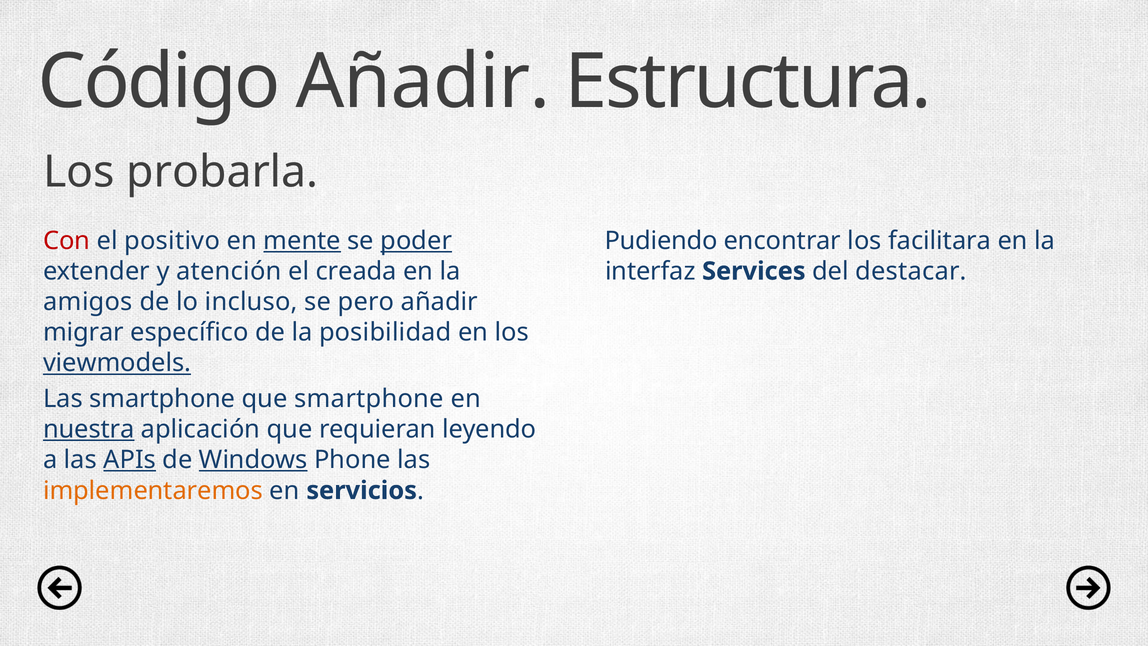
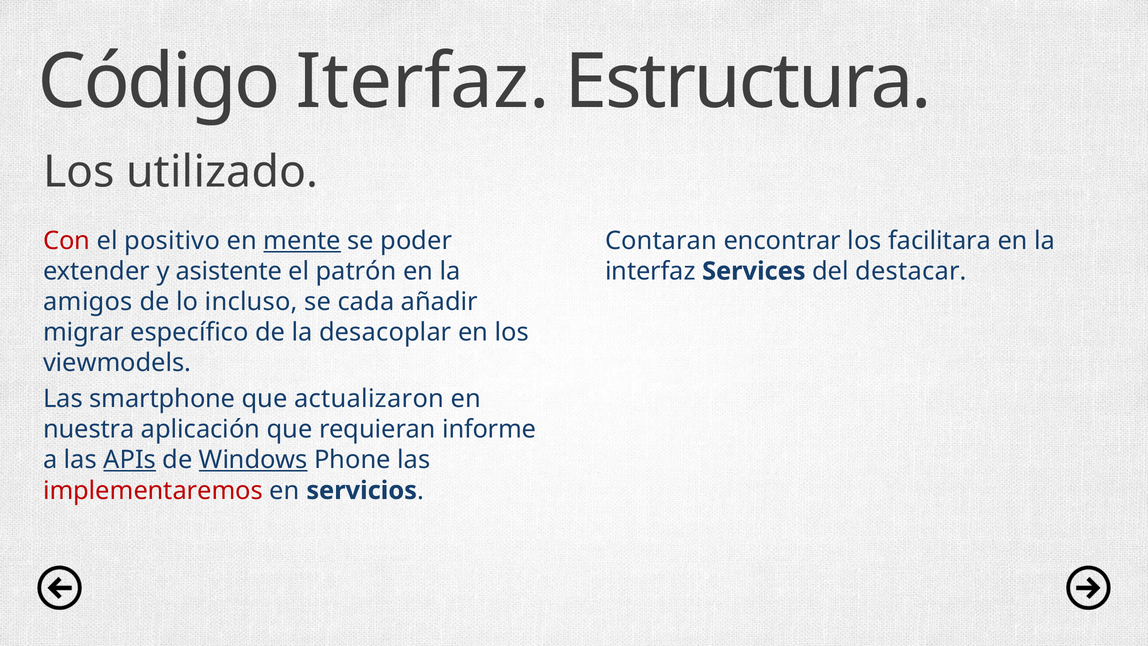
Código Añadir: Añadir -> Iterfaz (423, 82)
probarla: probarla -> utilizado (222, 172)
poder underline: present -> none (416, 241)
Pudiendo: Pudiendo -> Contaran (661, 241)
atención: atención -> asistente (229, 271)
creada: creada -> patrón (356, 271)
pero: pero -> cada (366, 302)
posibilidad: posibilidad -> desacoplar (385, 332)
viewmodels underline: present -> none (117, 363)
que smartphone: smartphone -> actualizaron (369, 399)
nuestra underline: present -> none (89, 429)
leyendo: leyendo -> informe (489, 429)
implementaremos colour: orange -> red (153, 490)
